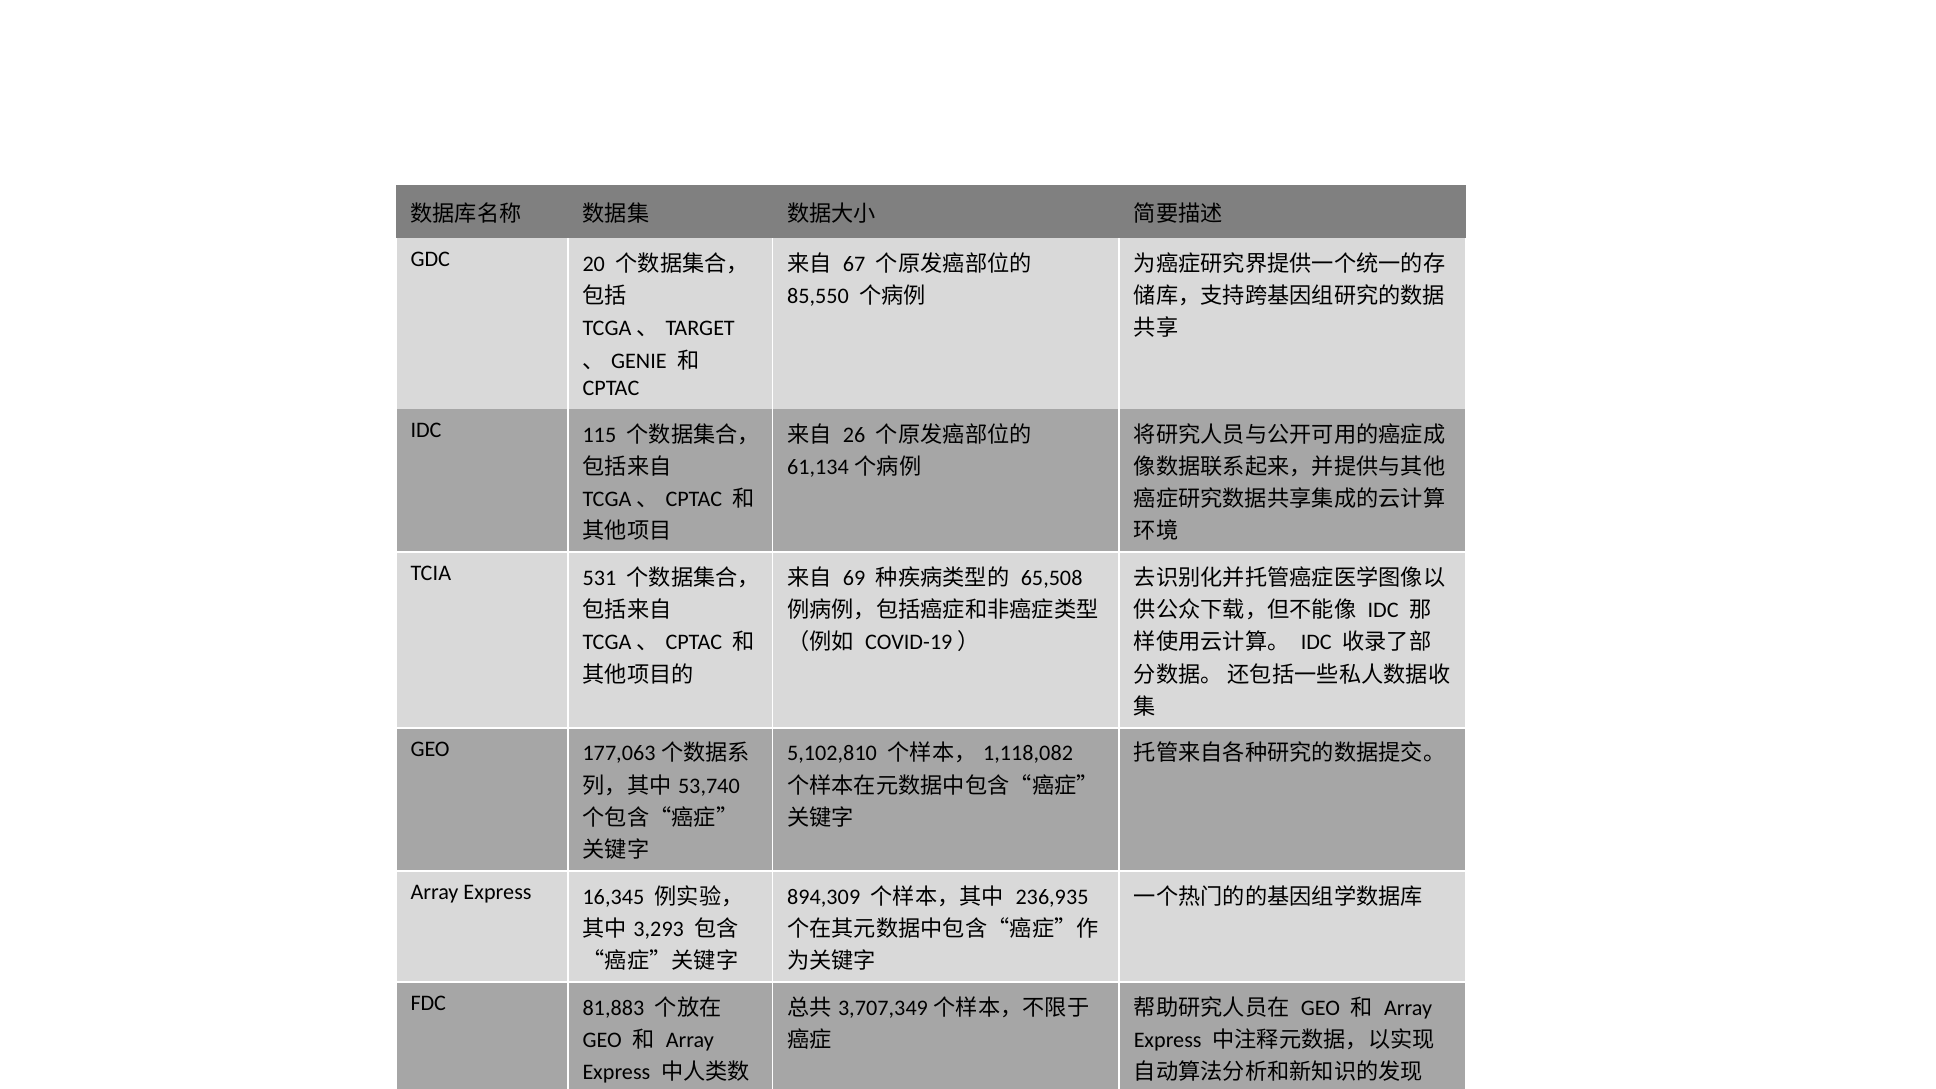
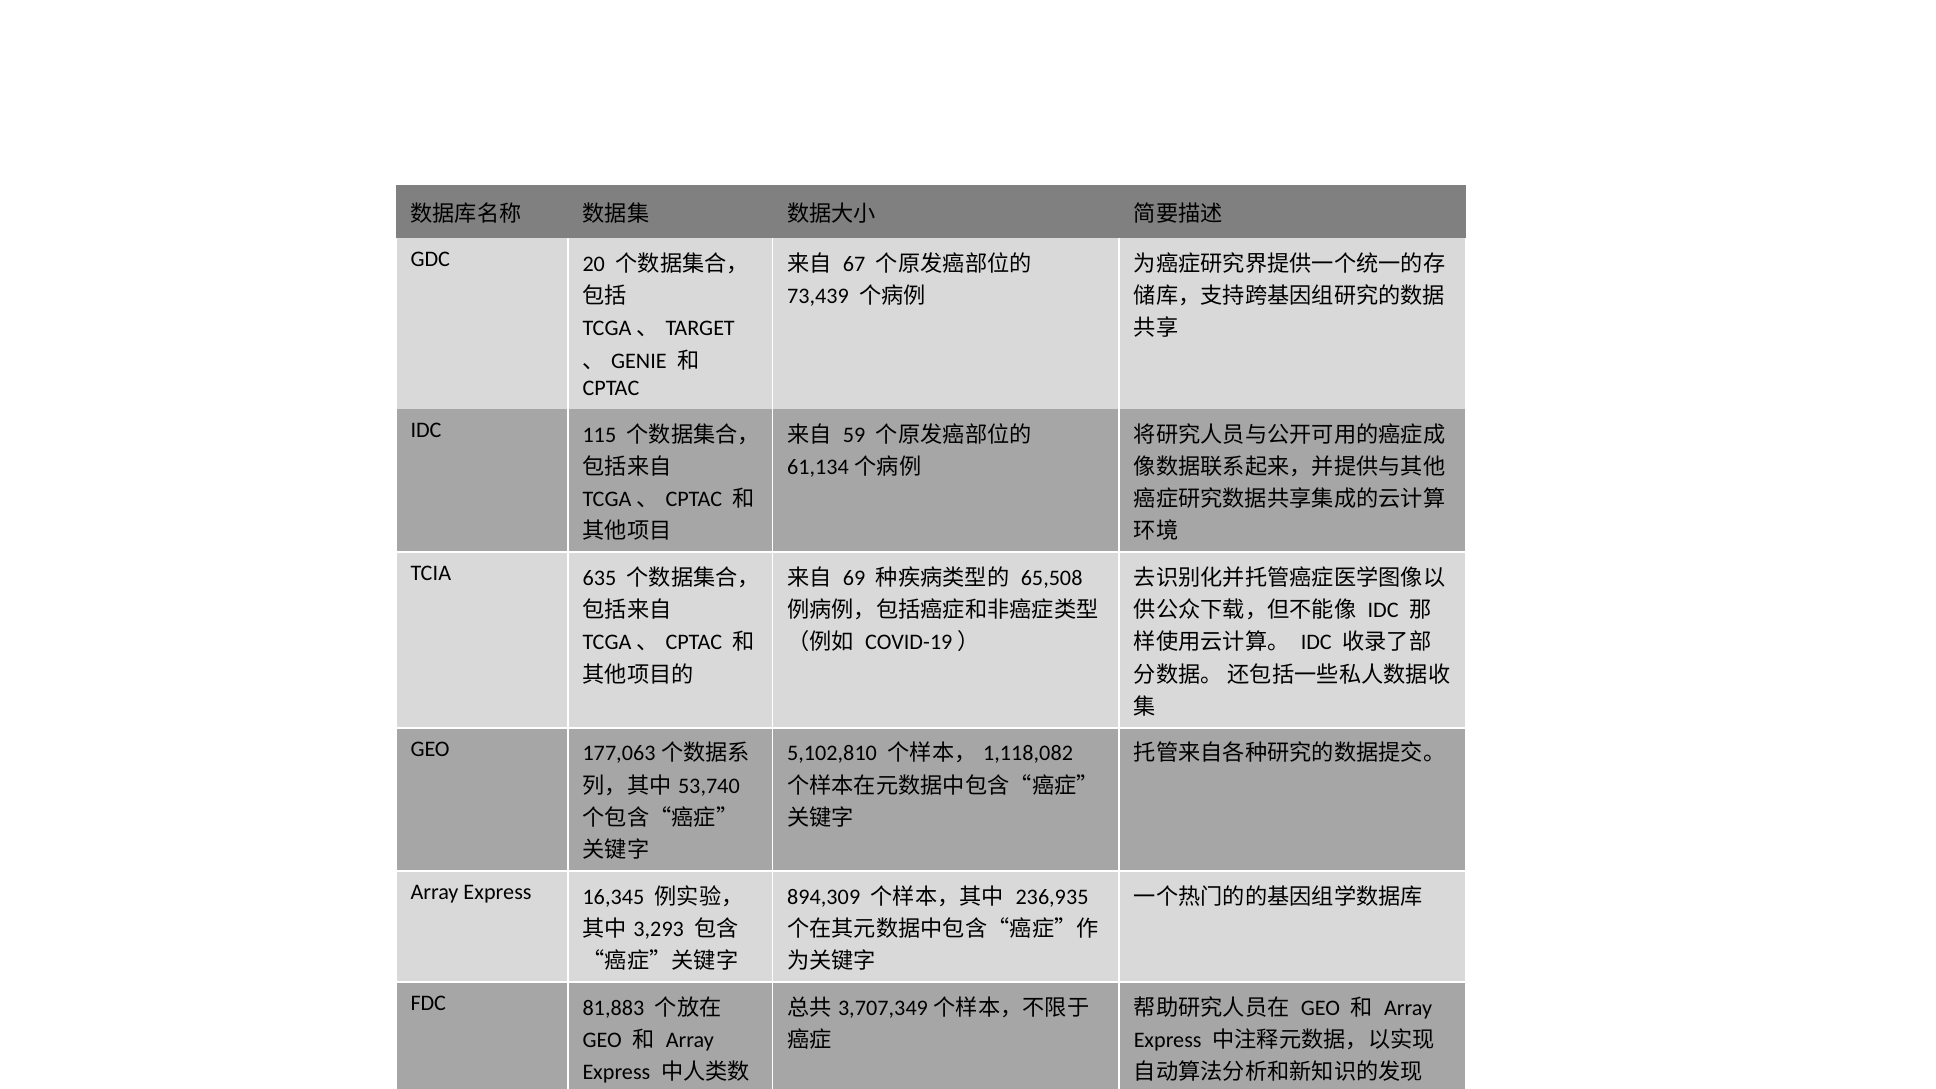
85,550: 85,550 -> 73,439 (818, 296)
26: 26 -> 59 (854, 435)
531: 531 -> 635 (599, 578)
